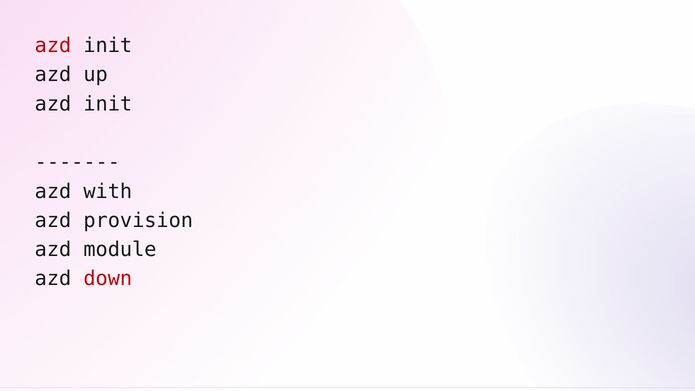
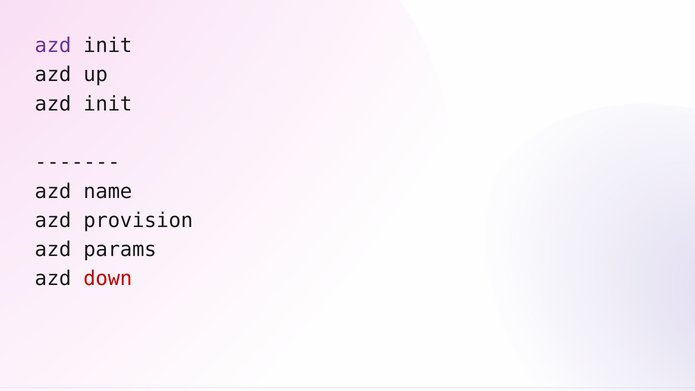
azd colour: red -> purple (53, 46)
with: with -> name (108, 191)
module: module -> params (120, 250)
